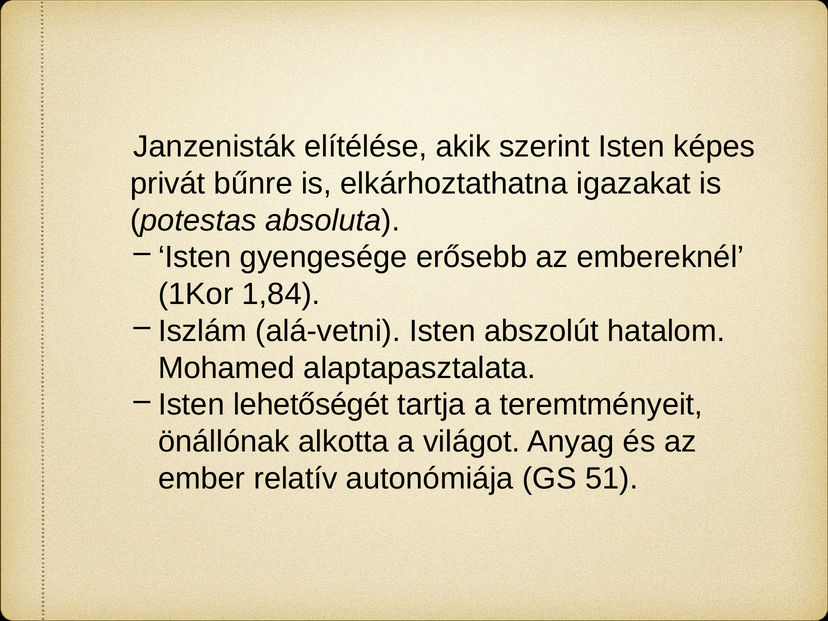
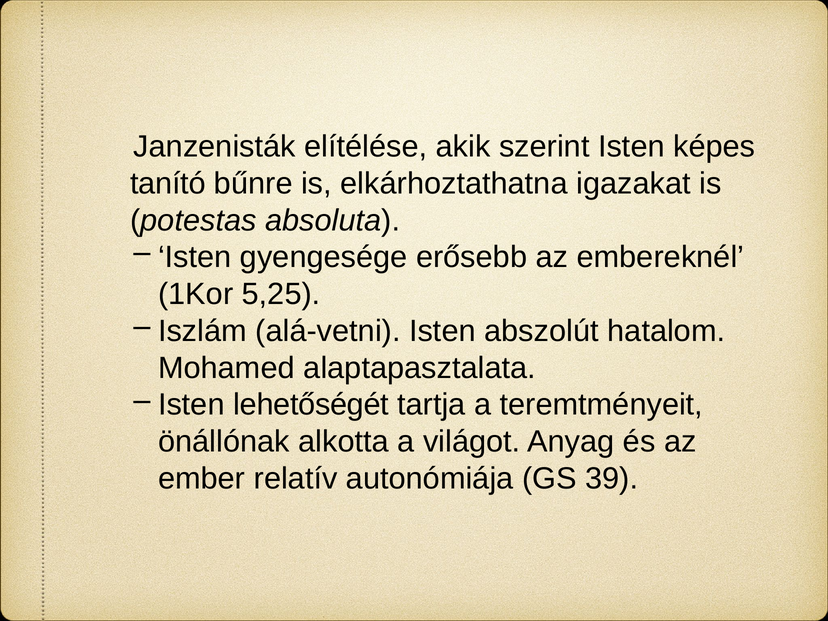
privát: privát -> tanító (168, 184)
1,84: 1,84 -> 5,25 (281, 294)
51: 51 -> 39 (612, 479)
